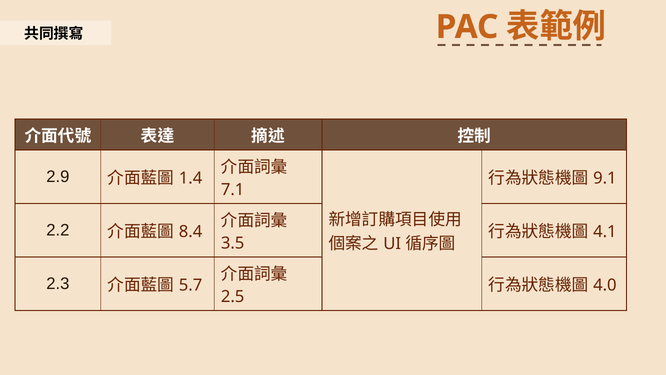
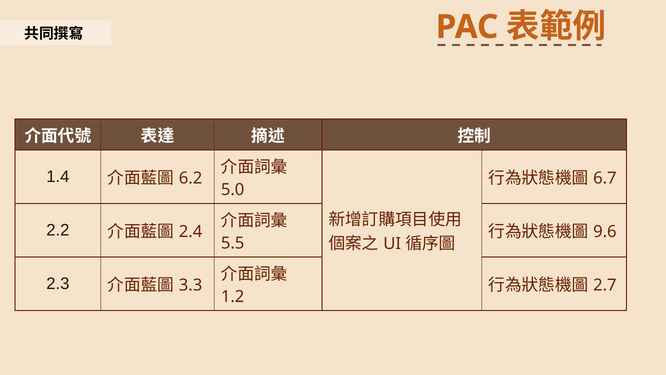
2.9: 2.9 -> 1.4 (58, 177)
1.4: 1.4 -> 6.2 (191, 178)
9.1: 9.1 -> 6.7 (605, 178)
7.1: 7.1 -> 5.0 (233, 189)
8.4: 8.4 -> 2.4 (191, 232)
4.1: 4.1 -> 9.6 (605, 232)
3.5: 3.5 -> 5.5 (233, 243)
5.7: 5.7 -> 3.3 (191, 285)
4.0: 4.0 -> 2.7 (605, 285)
2.5: 2.5 -> 1.2 (233, 296)
